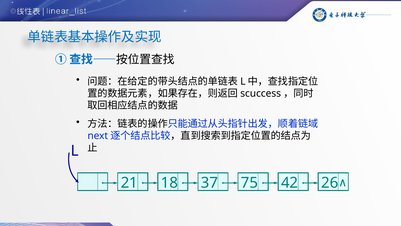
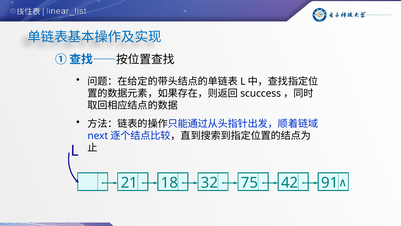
37: 37 -> 32 (209, 182)
26: 26 -> 91 (330, 182)
